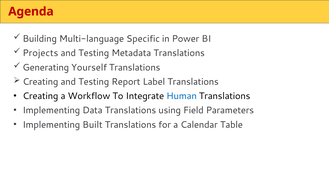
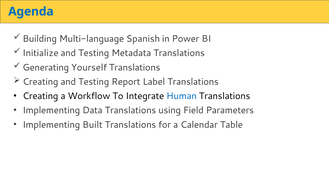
Agenda colour: red -> blue (31, 11)
Specific: Specific -> Spanish (143, 39)
Projects: Projects -> Initialize (40, 53)
